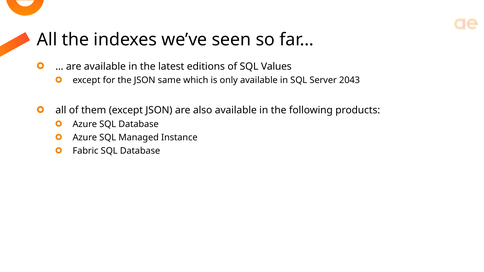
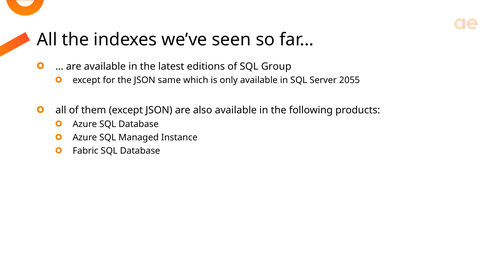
Values: Values -> Group (276, 66)
2043: 2043 -> 2055 (350, 80)
